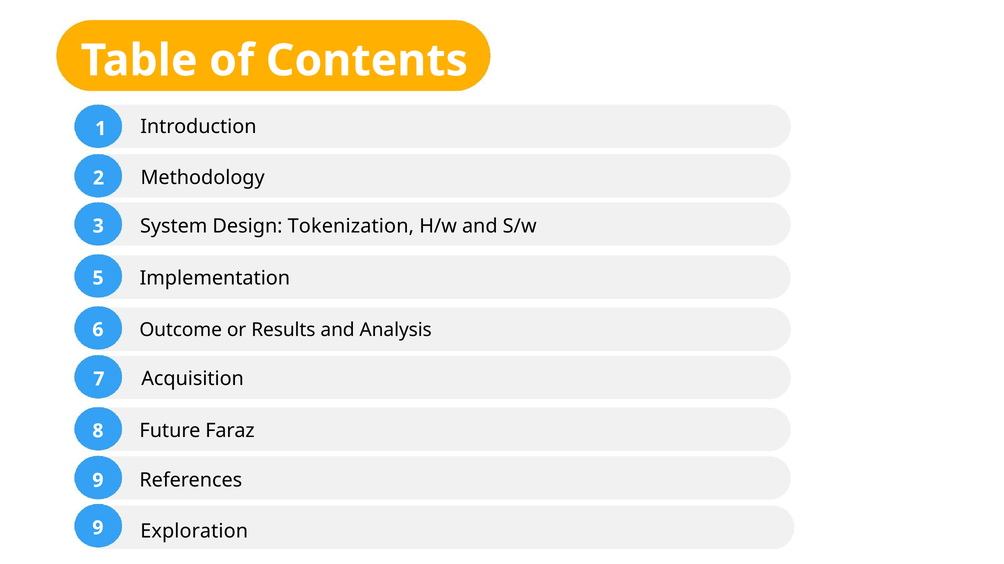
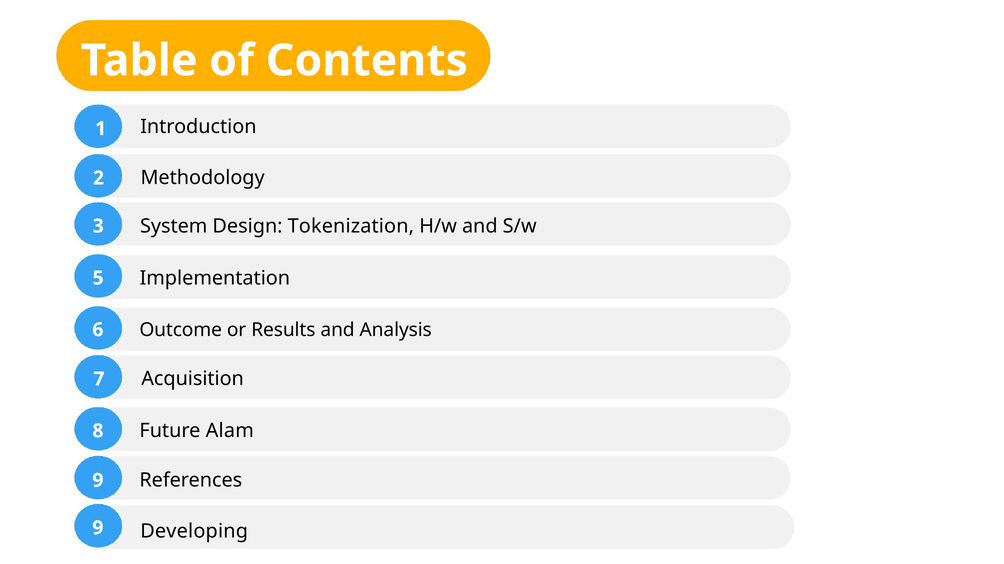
Faraz: Faraz -> Alam (230, 431)
Exploration: Exploration -> Developing (194, 531)
